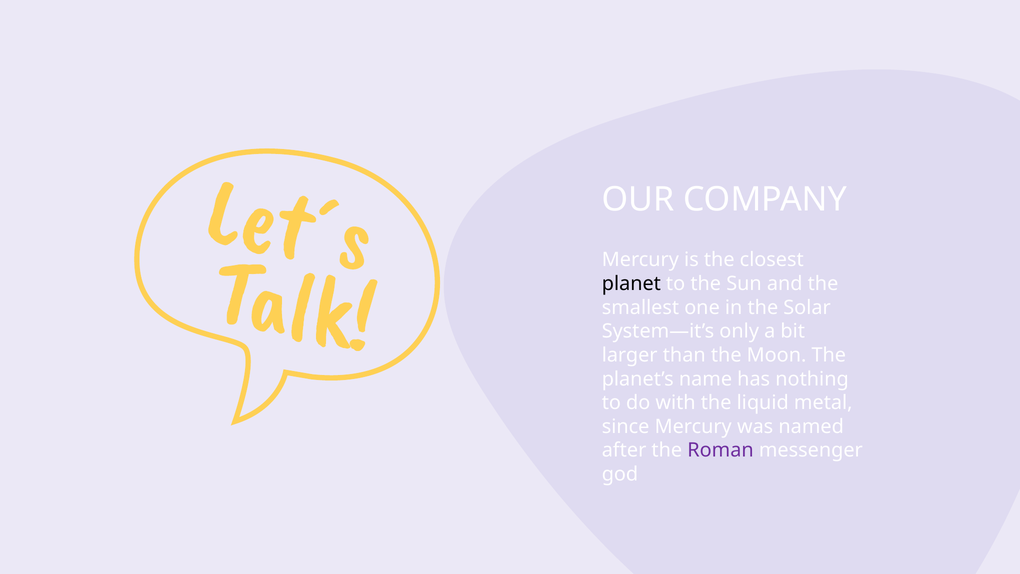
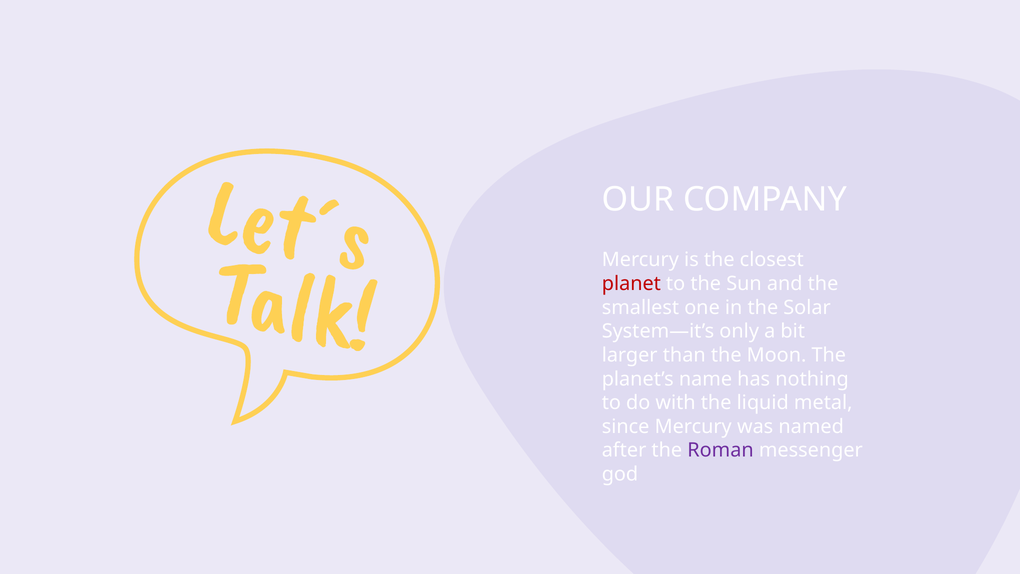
planet colour: black -> red (631, 284)
